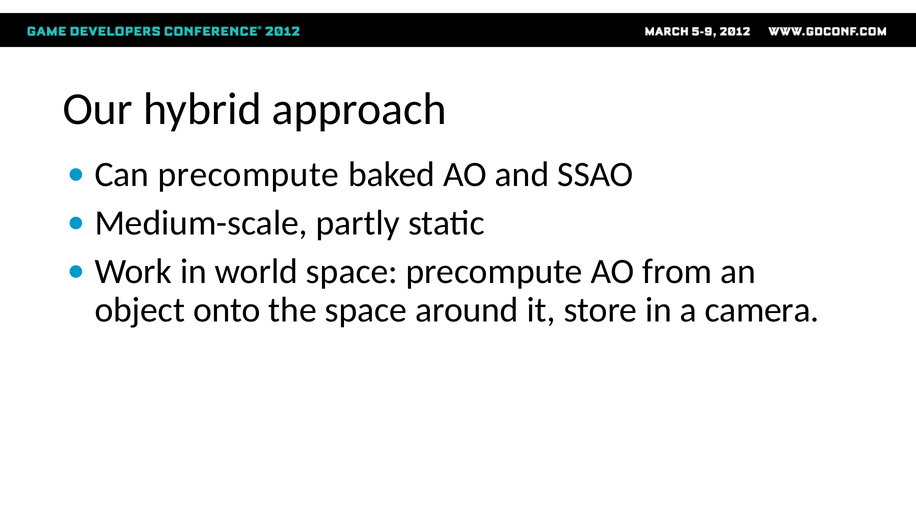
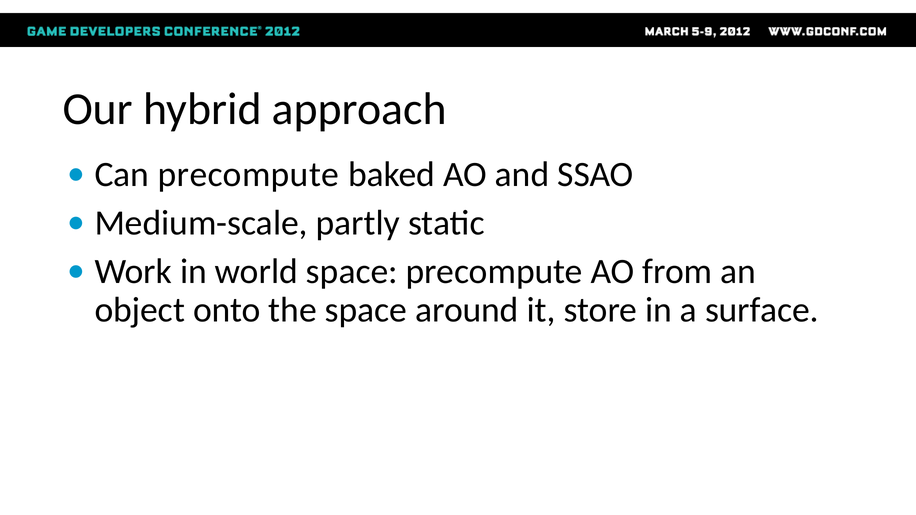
camera: camera -> surface (762, 310)
